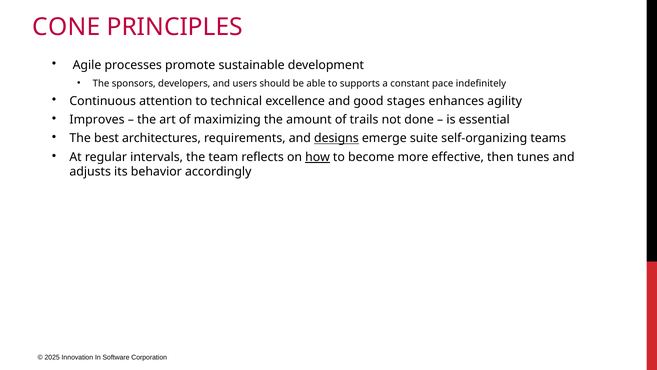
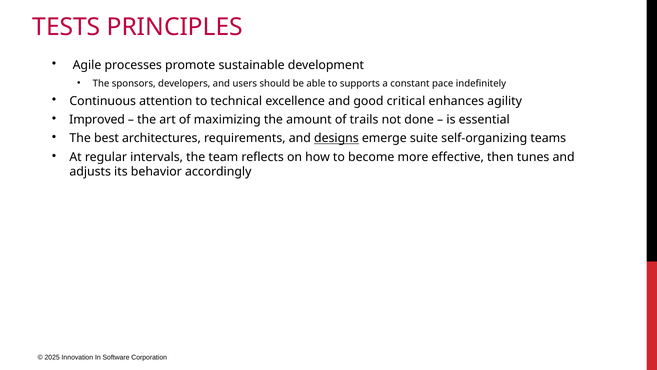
CONE: CONE -> TESTS (66, 27)
stages: stages -> critical (406, 101)
Improves: Improves -> Improved (97, 120)
how underline: present -> none (318, 157)
